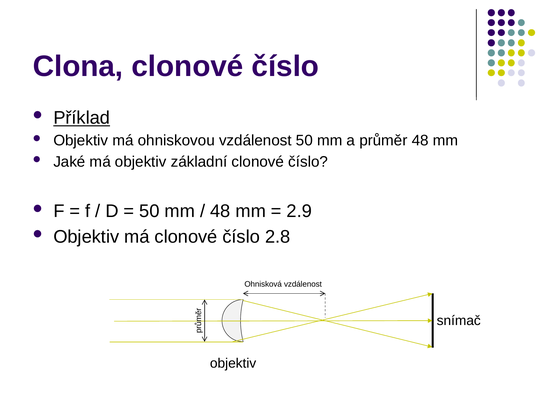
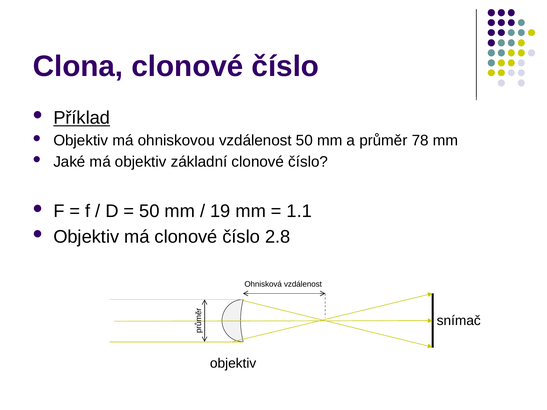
průměr 48: 48 -> 78 (420, 141)
48: 48 -> 19 (220, 211)
2.9: 2.9 -> 1.1 (299, 211)
